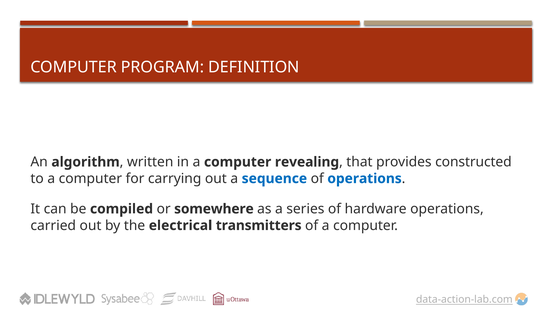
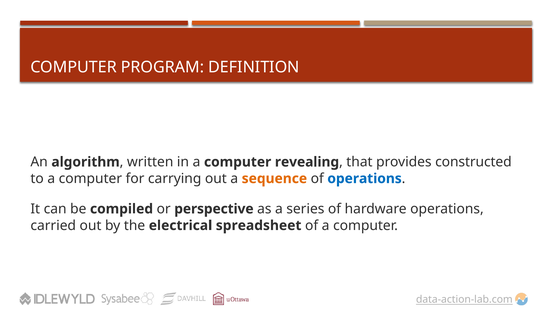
sequence colour: blue -> orange (274, 178)
somewhere: somewhere -> perspective (214, 209)
transmitters: transmitters -> spreadsheet (259, 225)
